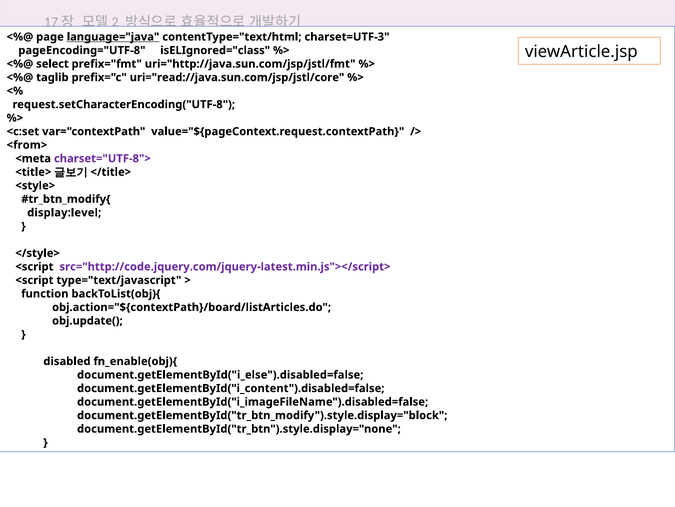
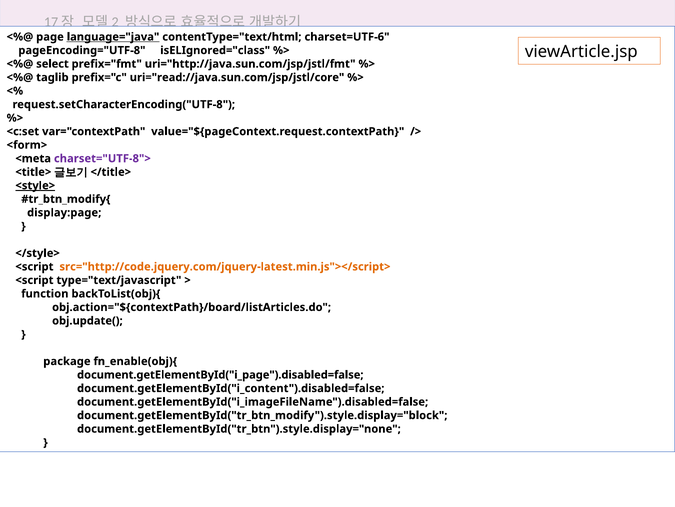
charset=UTF-3: charset=UTF-3 -> charset=UTF-6 (347, 37)
<from>: <from> -> <form> (27, 145)
<style> underline: none -> present (35, 185)
display:level: display:level -> display:page (64, 212)
src="http://code.jquery.com/jquery-latest.min.js"></script> colour: purple -> orange (225, 266)
disabled: disabled -> package (67, 361)
document.getElementById("i_else").disabled=false: document.getElementById("i_else").disabled=false -> document.getElementById("i_page").disabled=false (220, 374)
